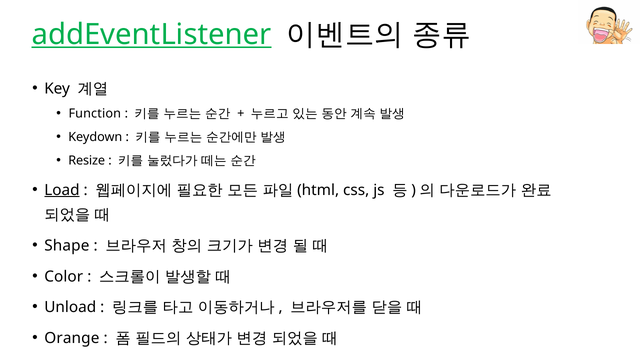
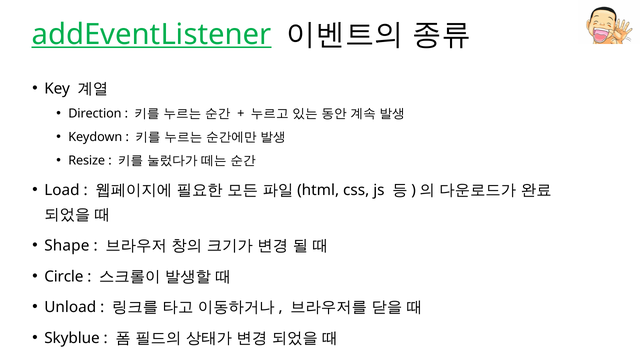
Function: Function -> Direction (95, 114)
Load underline: present -> none (62, 190)
Color: Color -> Circle (64, 276)
Orange: Orange -> Skyblue (72, 338)
